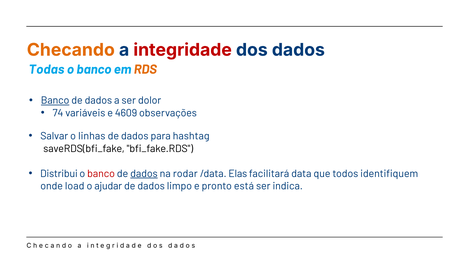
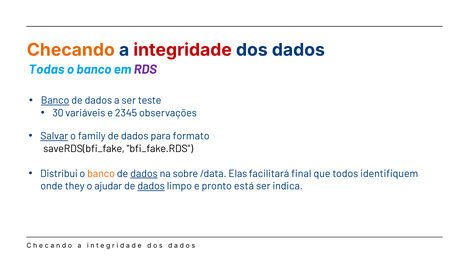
RDS colour: orange -> purple (145, 70)
dolor: dolor -> teste (150, 100)
74: 74 -> 30 (58, 113)
4609: 4609 -> 2345 (126, 113)
Salvar underline: none -> present (54, 136)
linhas: linhas -> family (92, 136)
hashtag: hashtag -> formato (191, 136)
banco colour: red -> orange (101, 173)
rodar: rodar -> sobre (185, 173)
data: data -> final (301, 173)
load: load -> they (75, 186)
dados underline: none -> present (151, 186)
